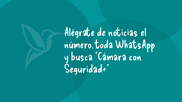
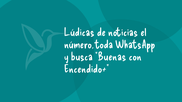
Alégrate: Alégrate -> Lúdicas (79, 32)
Cámara: Cámara -> Buenas (111, 57)
Seguridad+: Seguridad+ -> Encendido+ (87, 69)
